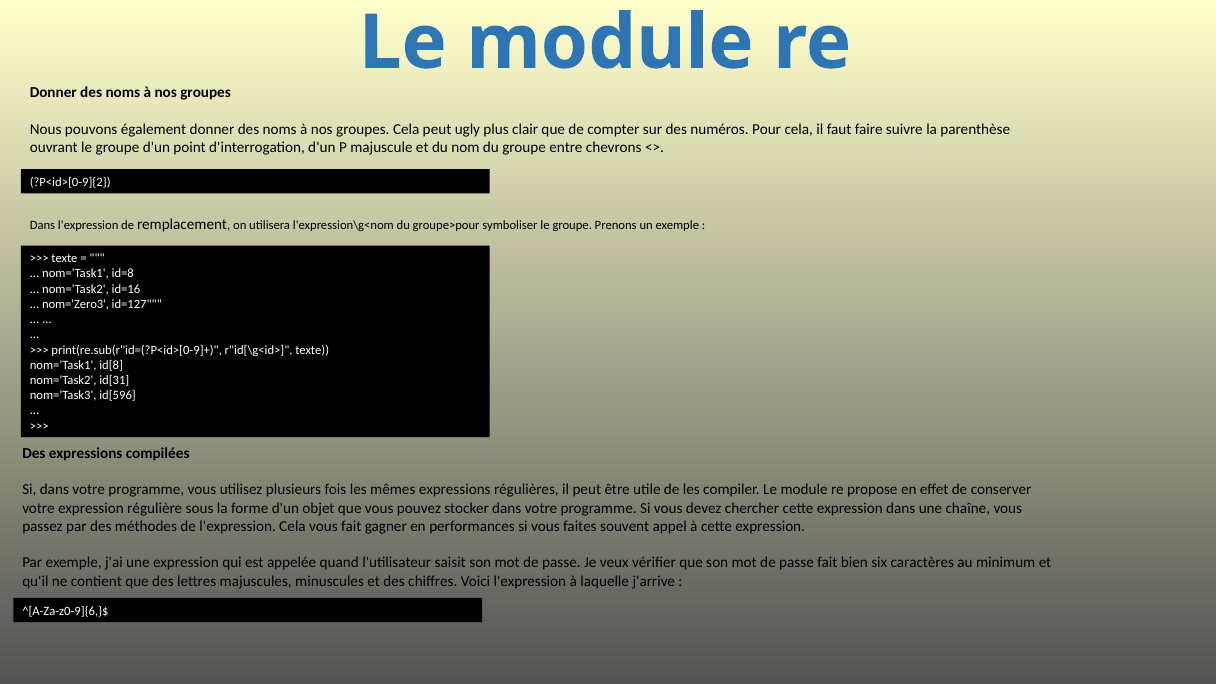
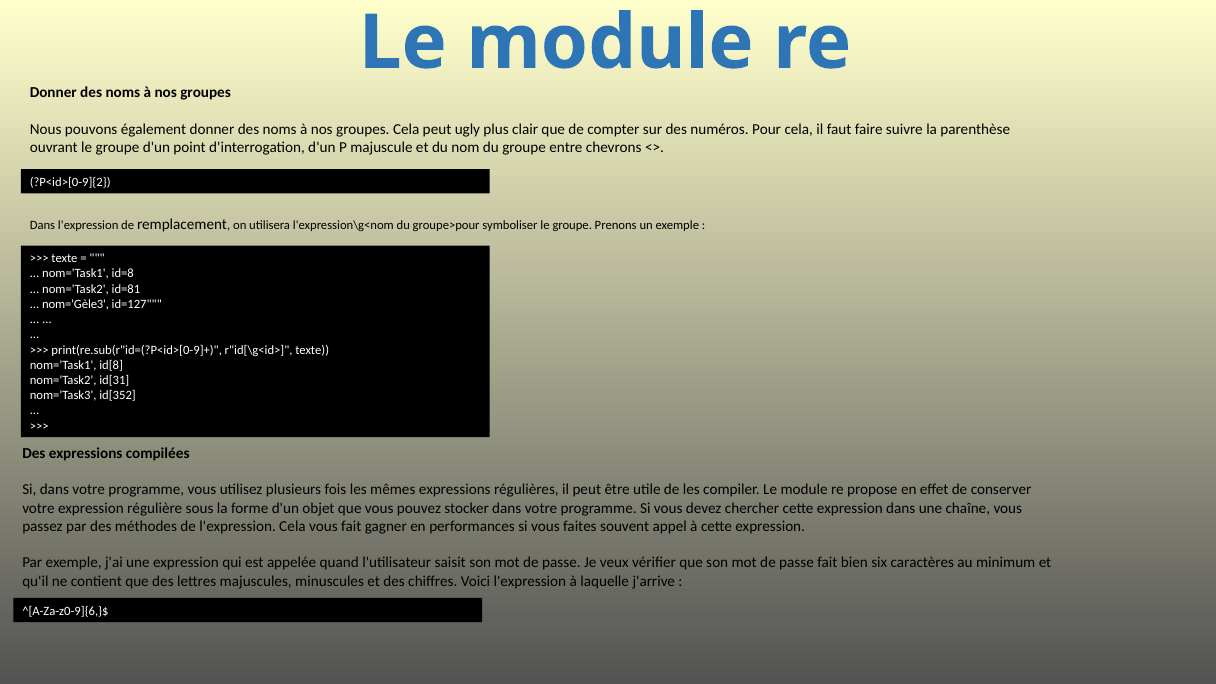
id=16: id=16 -> id=81 (126, 289)
nom='Zero3: nom='Zero3 -> nom='Gèle3 (76, 304)
id[596: id[596 -> id[352 (118, 396)
